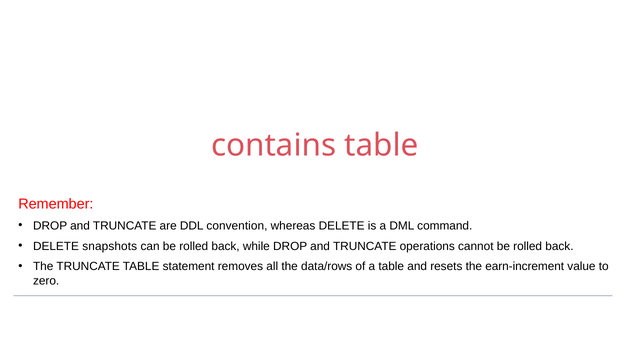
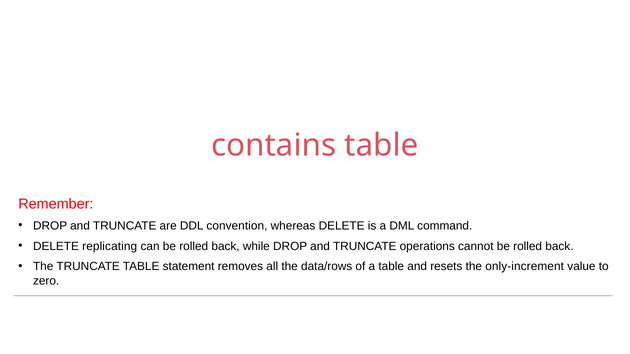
snapshots: snapshots -> replicating (110, 246)
earn-increment: earn-increment -> only-increment (525, 267)
